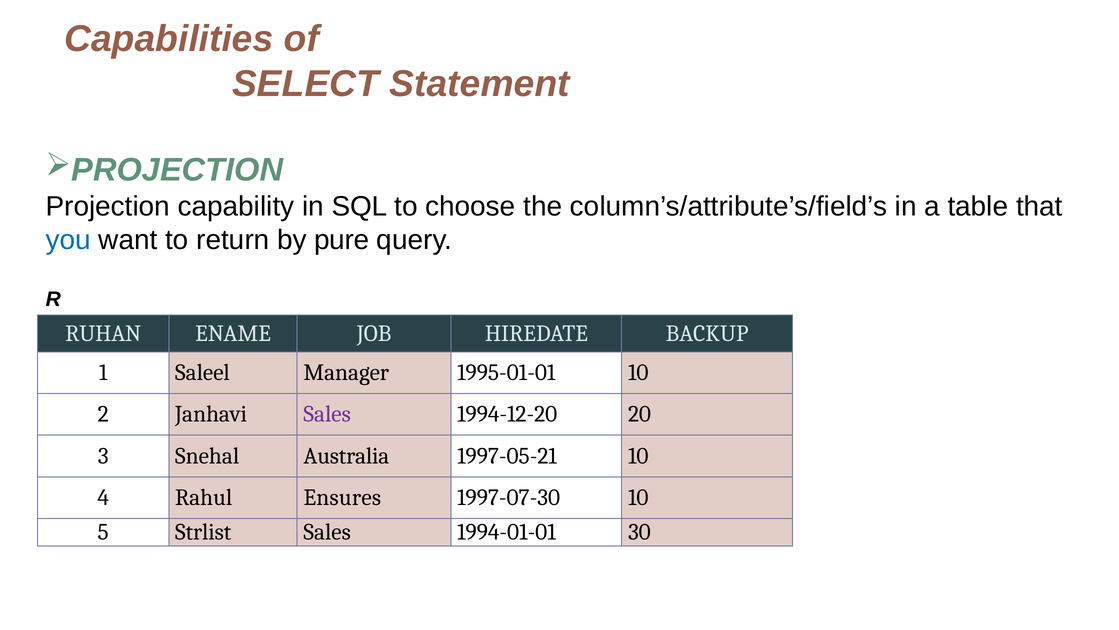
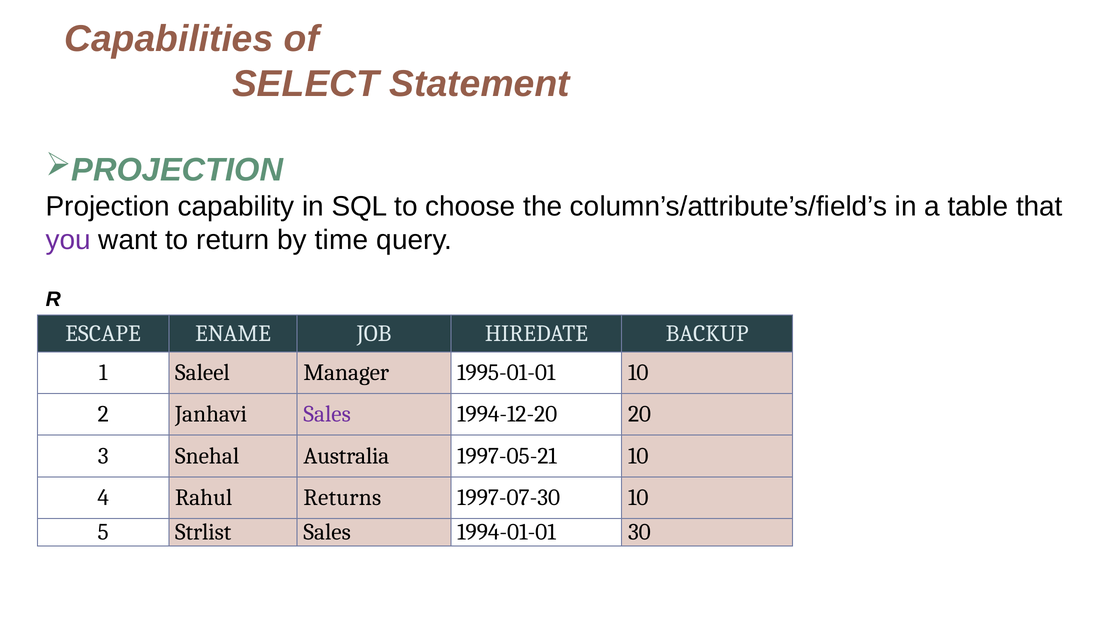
you colour: blue -> purple (68, 240)
pure: pure -> time (341, 240)
RUHAN: RUHAN -> ESCAPE (103, 333)
Ensures: Ensures -> Returns (342, 497)
